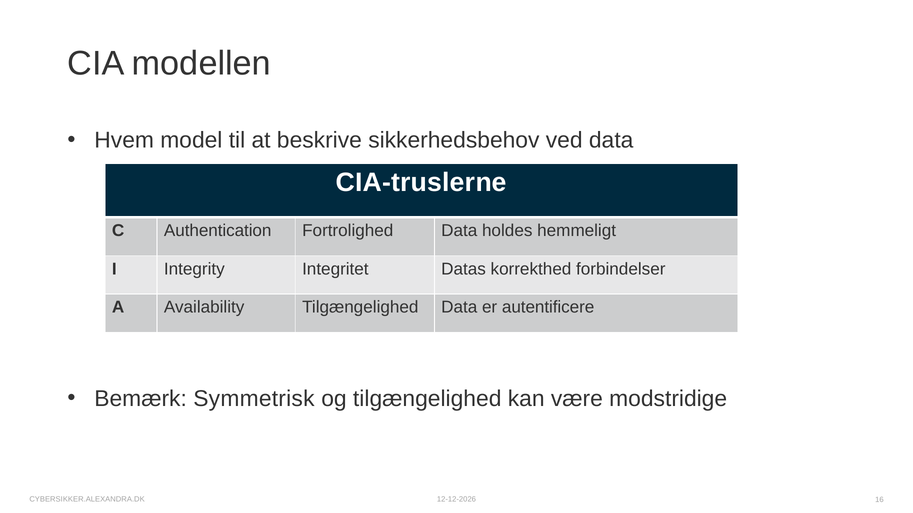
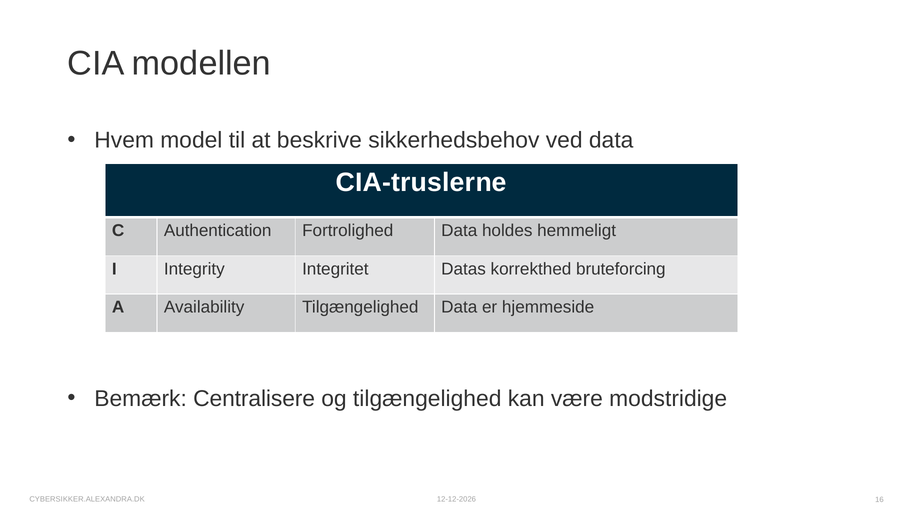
forbindelser: forbindelser -> bruteforcing (621, 269)
autentificere: autentificere -> hjemmeside (548, 308)
Symmetrisk: Symmetrisk -> Centralisere (254, 399)
